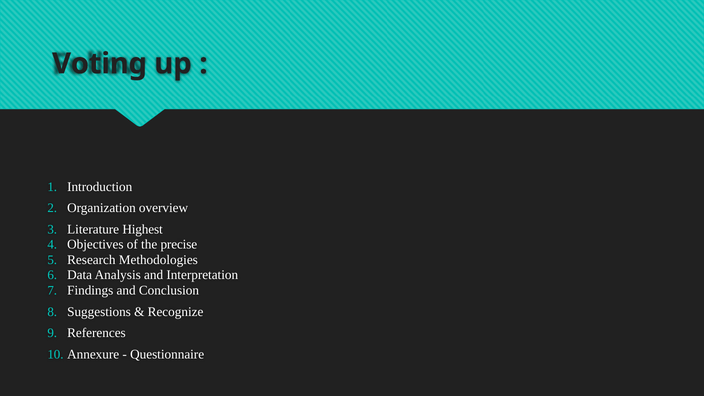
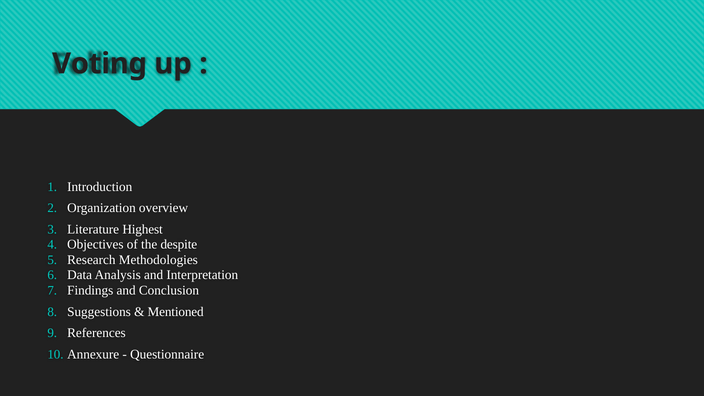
precise: precise -> despite (179, 245)
Recognize: Recognize -> Mentioned (176, 312)
